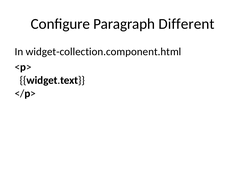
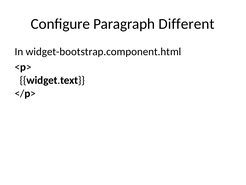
widget-collection.component.html: widget-collection.component.html -> widget-bootstrap.component.html (103, 52)
